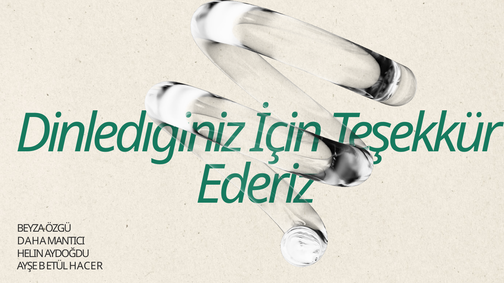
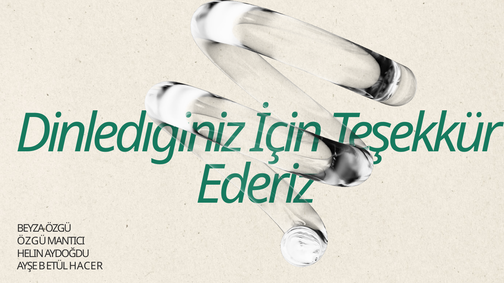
DAHA: DAHA -> ÖZGÜ (32, 241)
